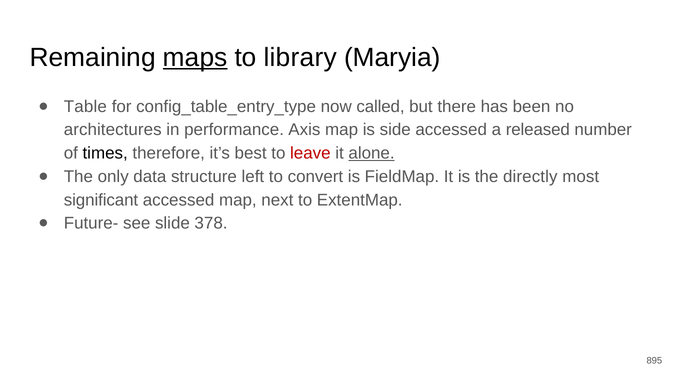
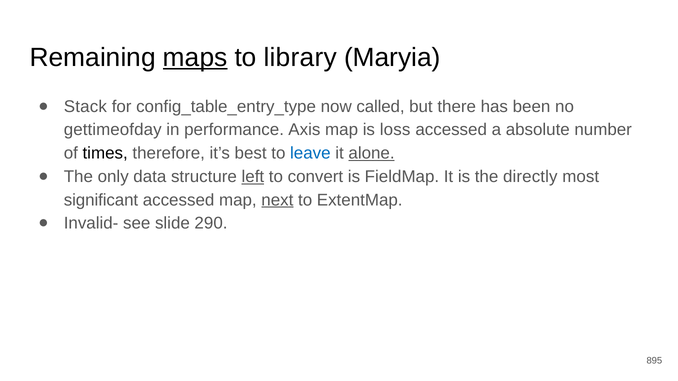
Table: Table -> Stack (85, 107)
architectures: architectures -> gettimeofday (113, 130)
side: side -> loss (395, 130)
released: released -> absolute (538, 130)
leave colour: red -> blue (310, 153)
left underline: none -> present (253, 177)
next underline: none -> present (277, 200)
Future-: Future- -> Invalid- (91, 224)
378: 378 -> 290 (211, 224)
